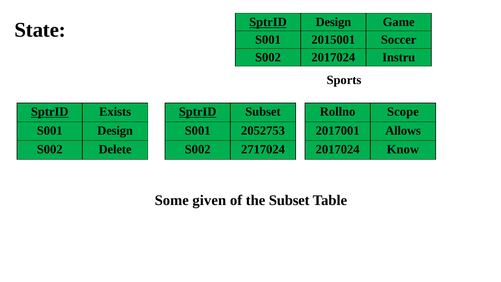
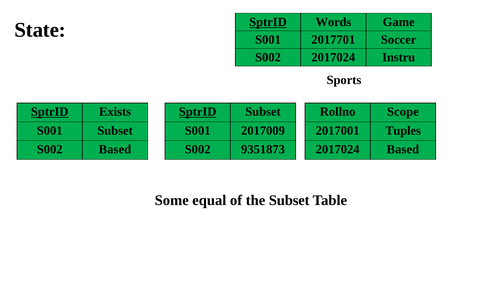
SptrID Design: Design -> Words (333, 22)
2015001: 2015001 -> 2017701 (333, 40)
S001 Design: Design -> Subset (115, 131)
2052753: 2052753 -> 2017009 (263, 131)
Allows: Allows -> Tuples (403, 131)
S002 Delete: Delete -> Based (115, 149)
2717024: 2717024 -> 9351873 (263, 149)
2017024 Know: Know -> Based (403, 149)
given: given -> equal (209, 200)
